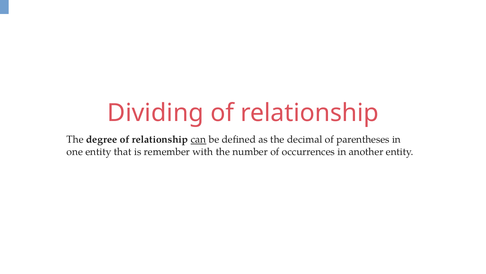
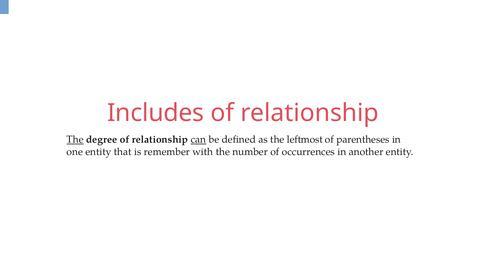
Dividing: Dividing -> Includes (156, 113)
The underline: none -> present (75, 139)
decimal: decimal -> leftmost (305, 139)
